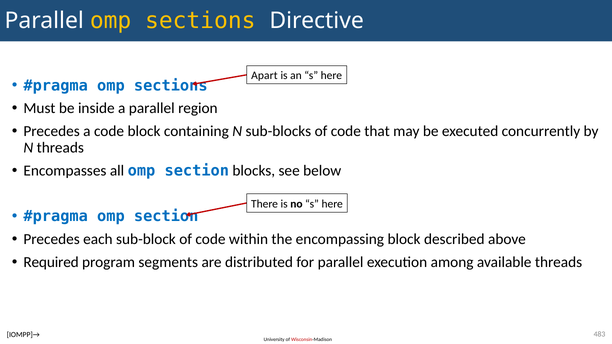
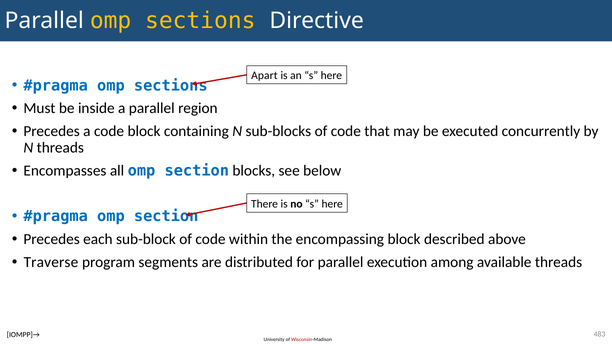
Required: Required -> Traverse (51, 262)
